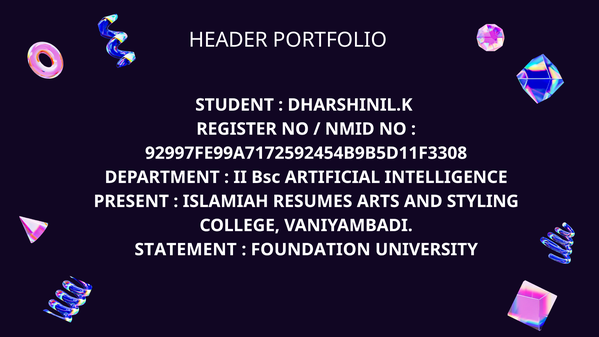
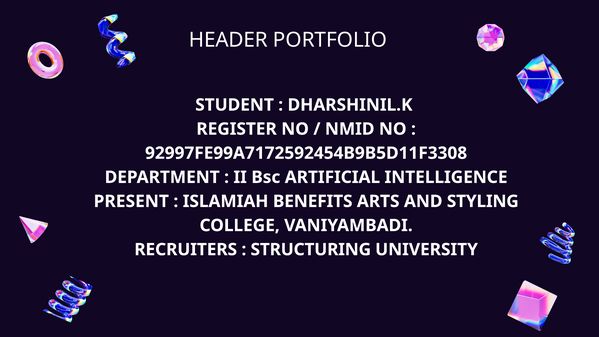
RESUMES: RESUMES -> BENEFITS (313, 201)
STATEMENT: STATEMENT -> RECRUITERS (186, 250)
FOUNDATION: FOUNDATION -> STRUCTURING (311, 250)
